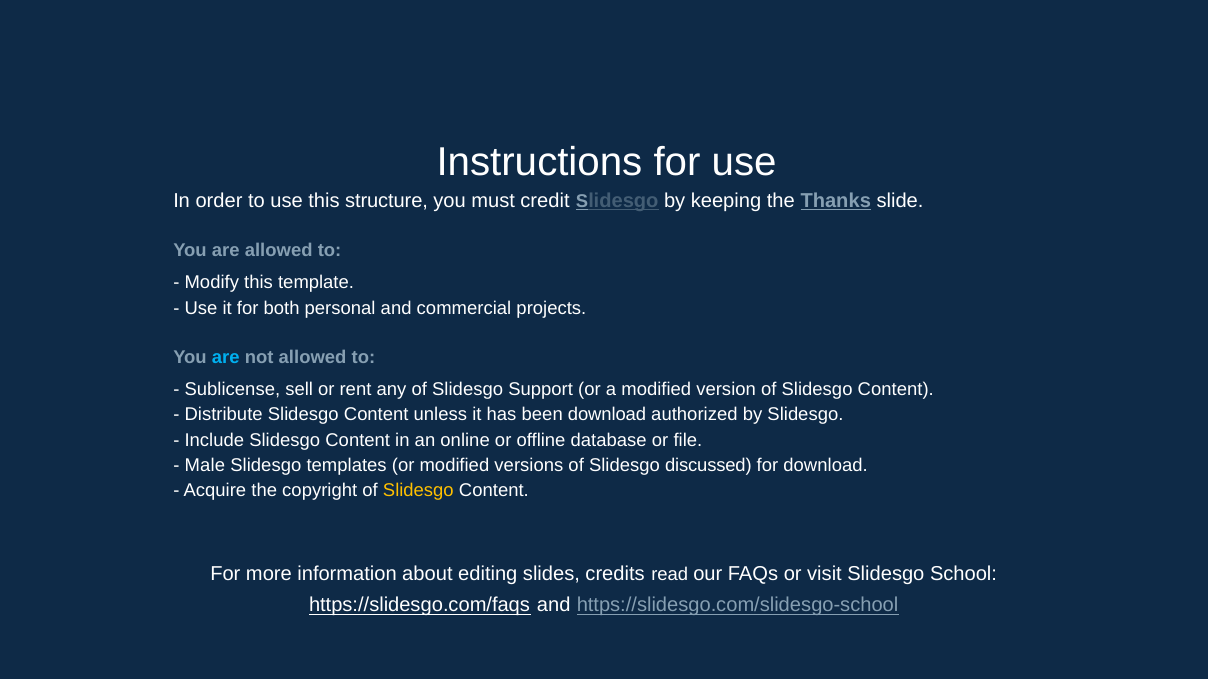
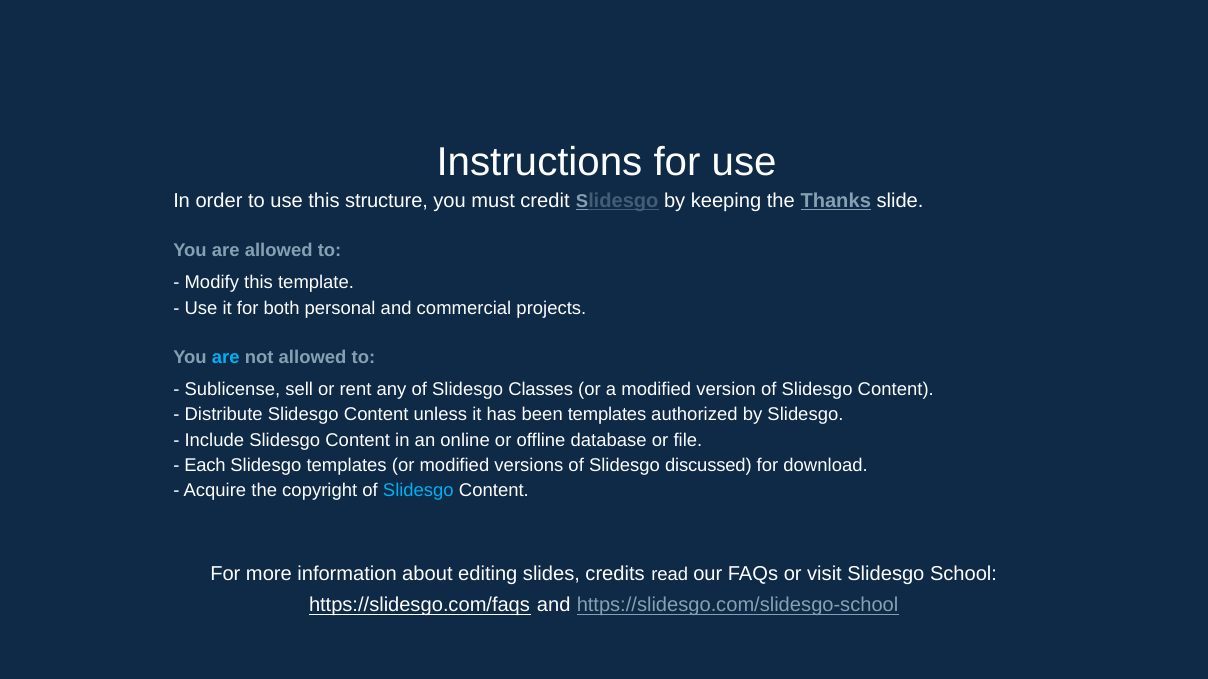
Support: Support -> Classes (541, 389)
been download: download -> templates (607, 415)
Male: Male -> Each (205, 466)
Slidesgo colour: yellow -> light blue (418, 491)
